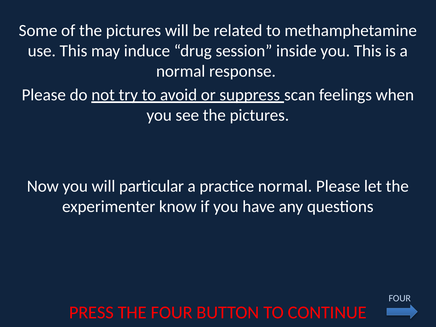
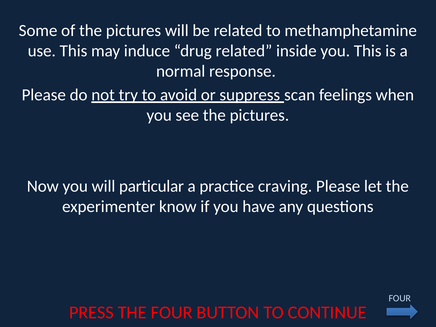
drug session: session -> related (244, 51)
practice normal: normal -> craving (285, 186)
